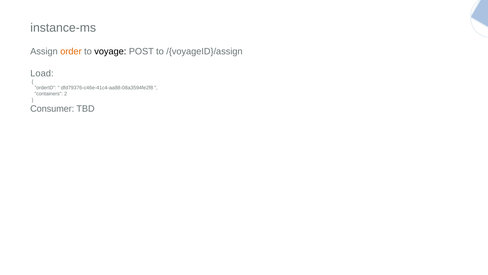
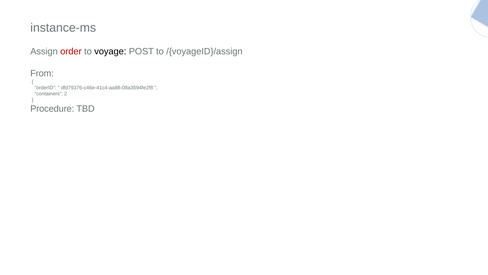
order colour: orange -> red (71, 51)
Load: Load -> From (42, 73)
Consumer: Consumer -> Procedure (52, 109)
